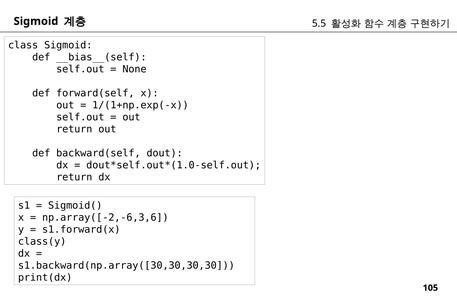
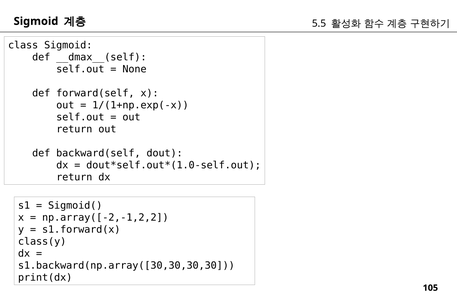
__bias__(self: __bias__(self -> __dmax__(self (101, 57)
np.array([-2,-6,3,6: np.array([-2,-6,3,6 -> np.array([-2,-1,2,2 (105, 218)
